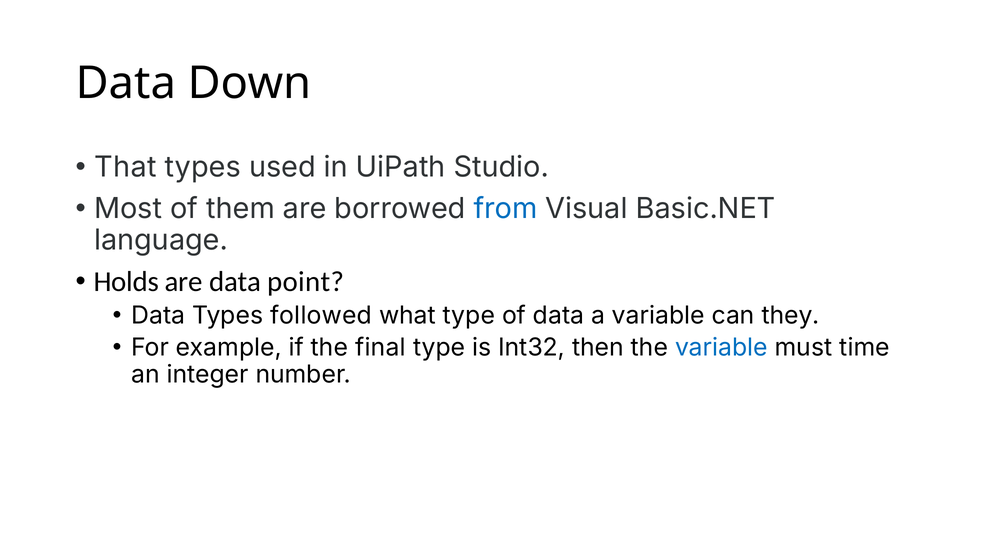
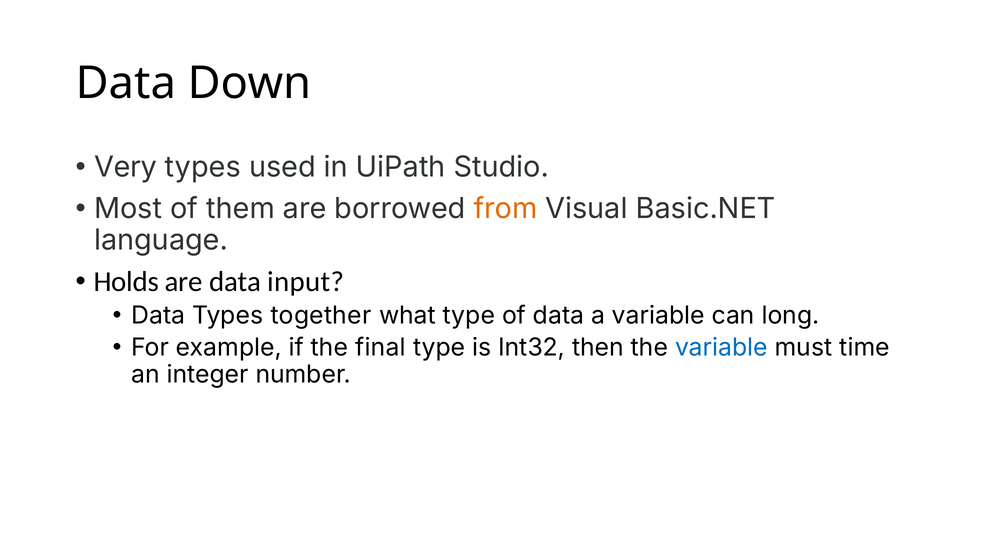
That: That -> Very (126, 168)
from colour: blue -> orange (505, 209)
point: point -> input (306, 282)
followed: followed -> together (321, 316)
they: they -> long (791, 316)
